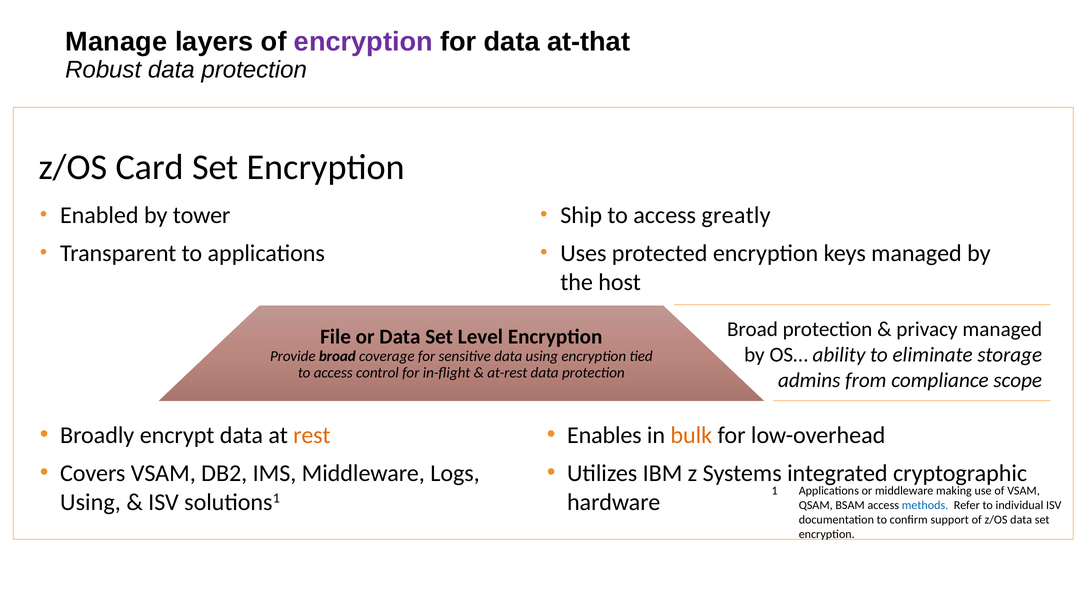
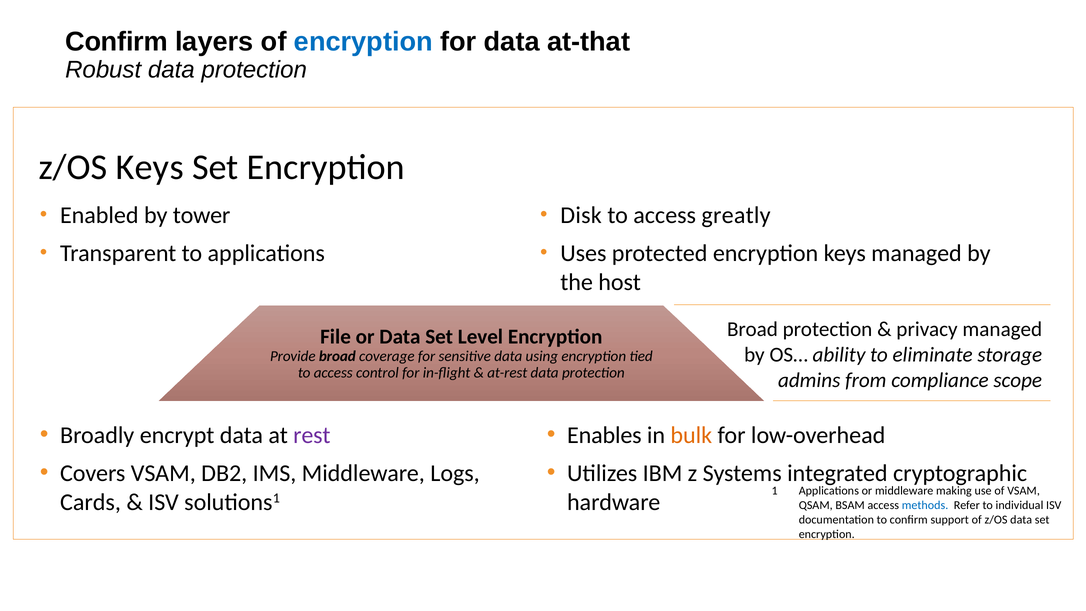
Manage: Manage -> Confirm (116, 42)
encryption colour: purple -> blue (363, 42)
z/OS Card: Card -> Keys (150, 167)
Ship: Ship -> Disk (581, 215)
rest colour: orange -> purple (312, 435)
Using: Using -> Cards (91, 502)
